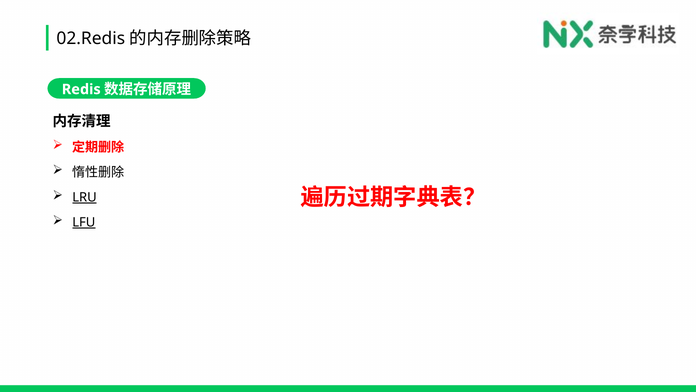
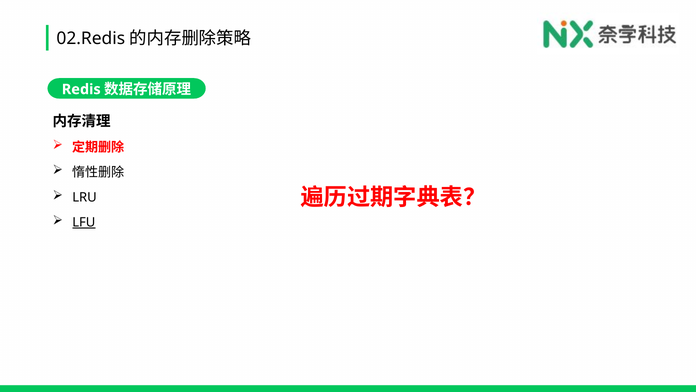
LRU underline: present -> none (84, 197)
